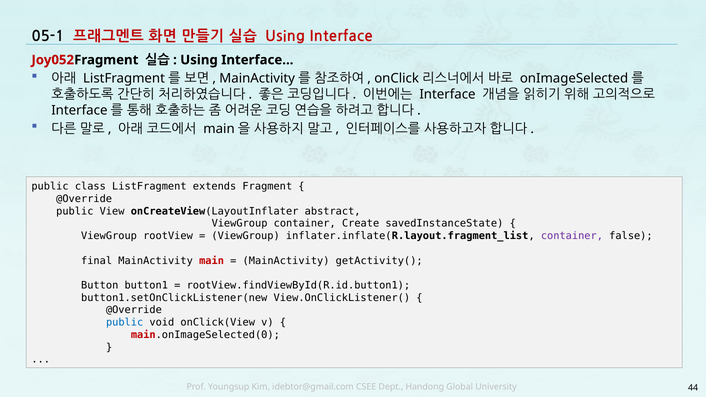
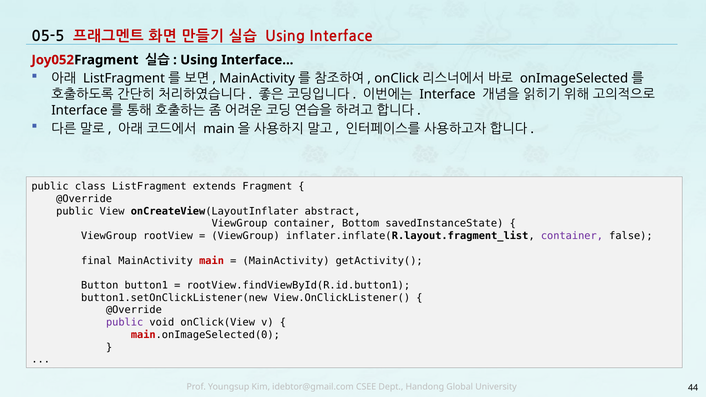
05-1: 05-1 -> 05-5 (48, 36)
Create: Create -> Bottom (361, 224)
public colour: blue -> purple (125, 323)
